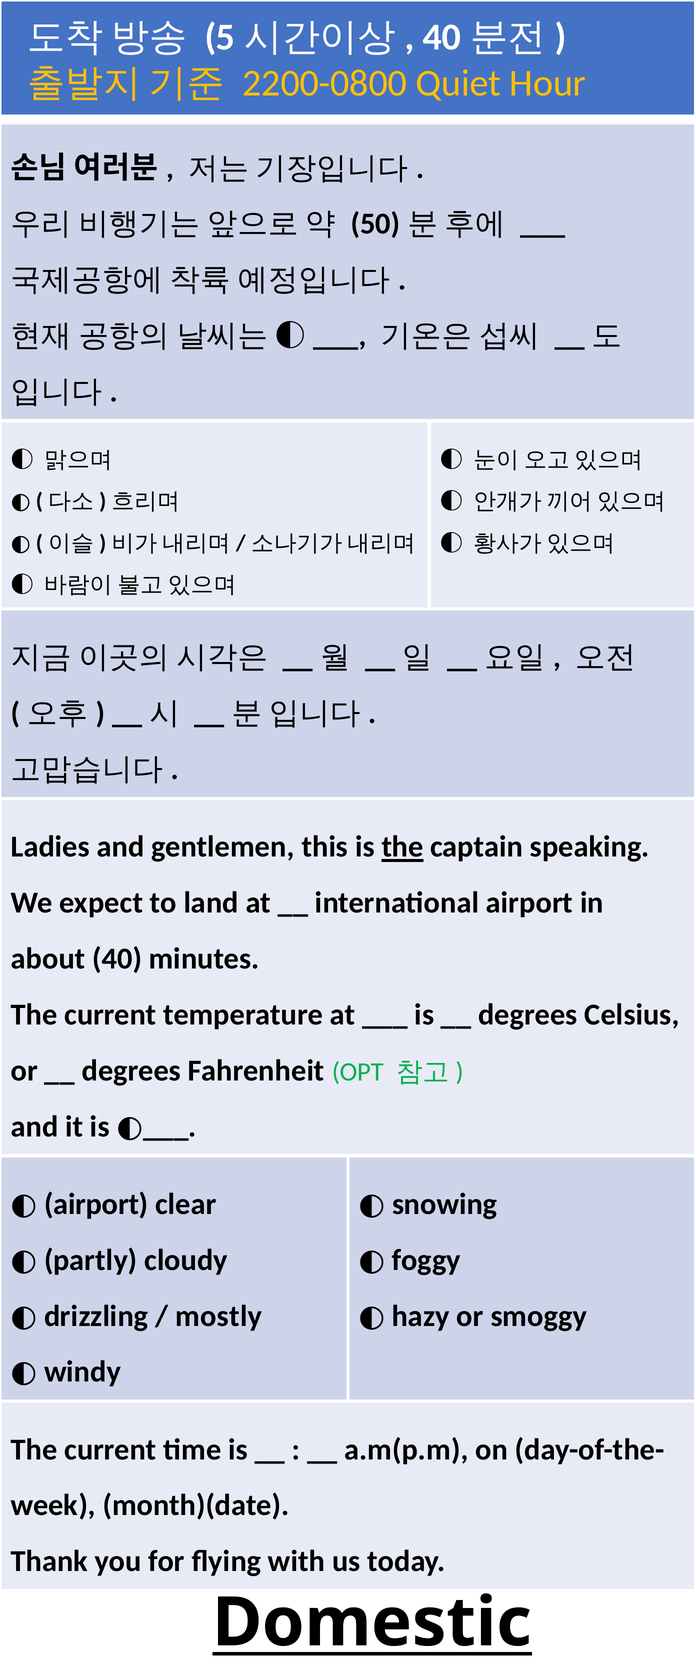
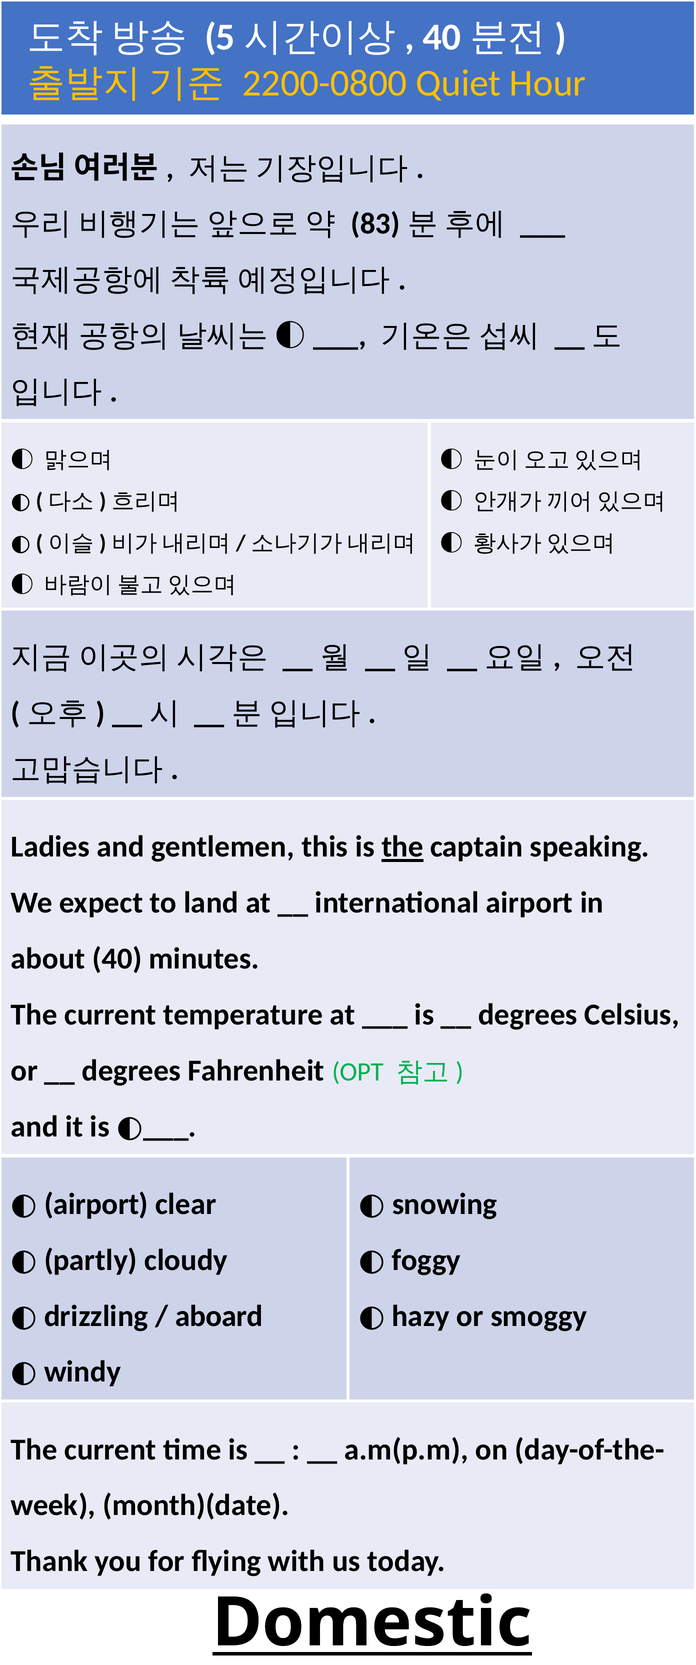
50: 50 -> 83 (375, 224)
mostly: mostly -> aboard (219, 1316)
